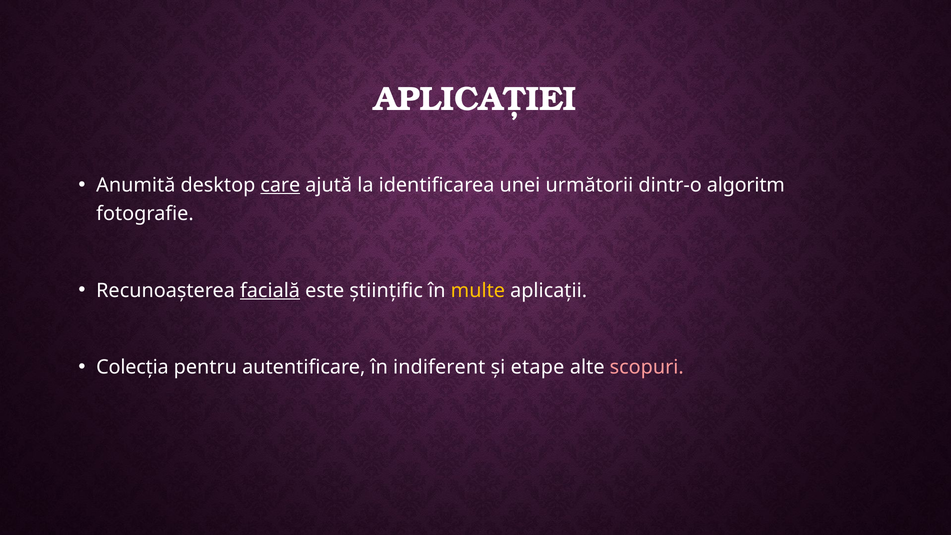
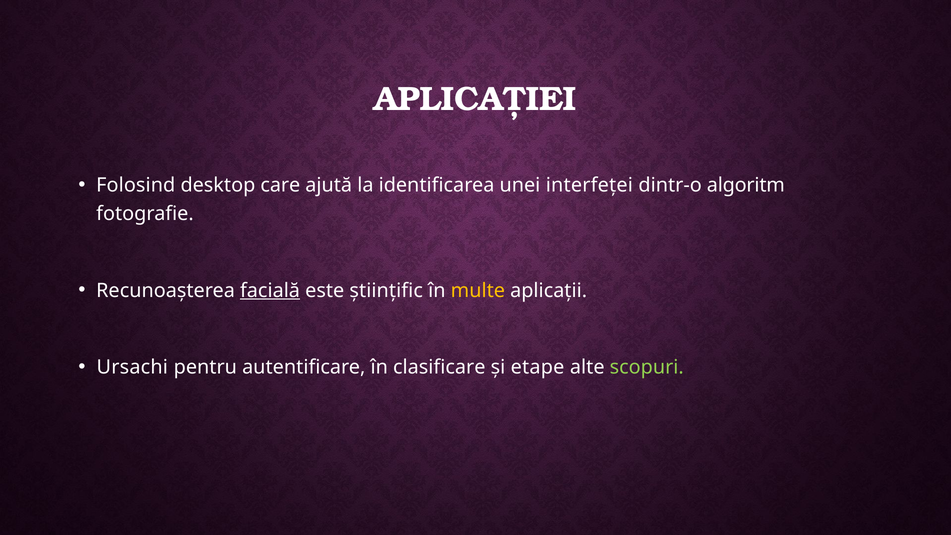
Anumită: Anumită -> Folosind (136, 185)
care underline: present -> none (280, 185)
următorii: următorii -> interfeței (589, 185)
Colecția: Colecția -> Ursachi (132, 367)
indiferent: indiferent -> clasificare (439, 367)
scopuri colour: pink -> light green (647, 367)
